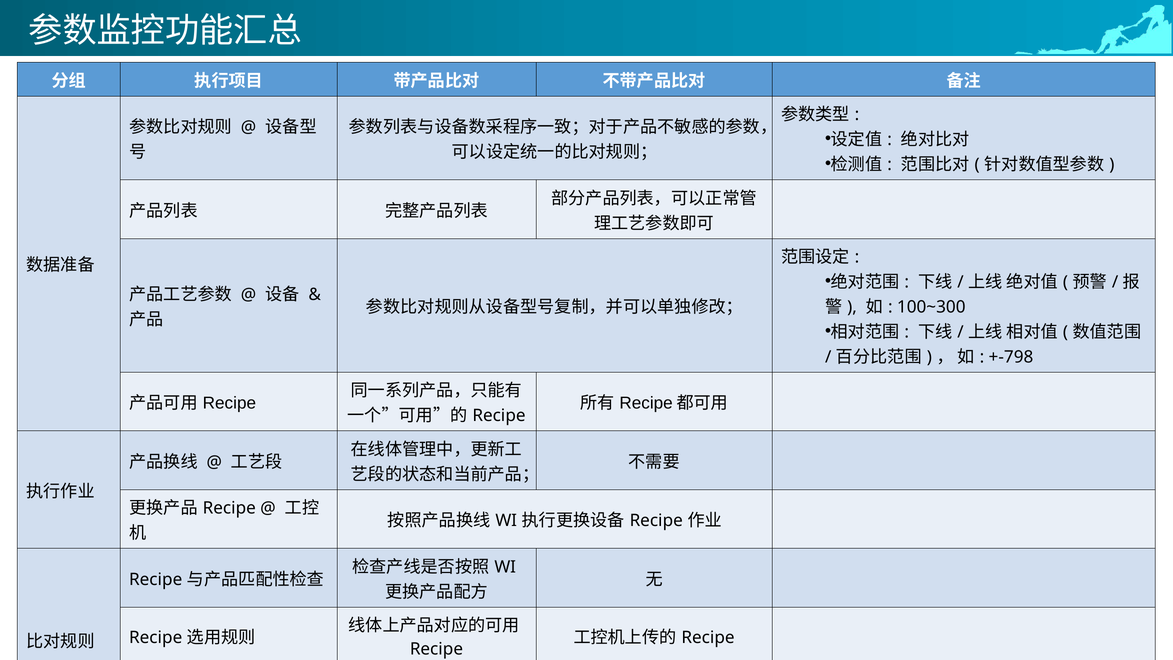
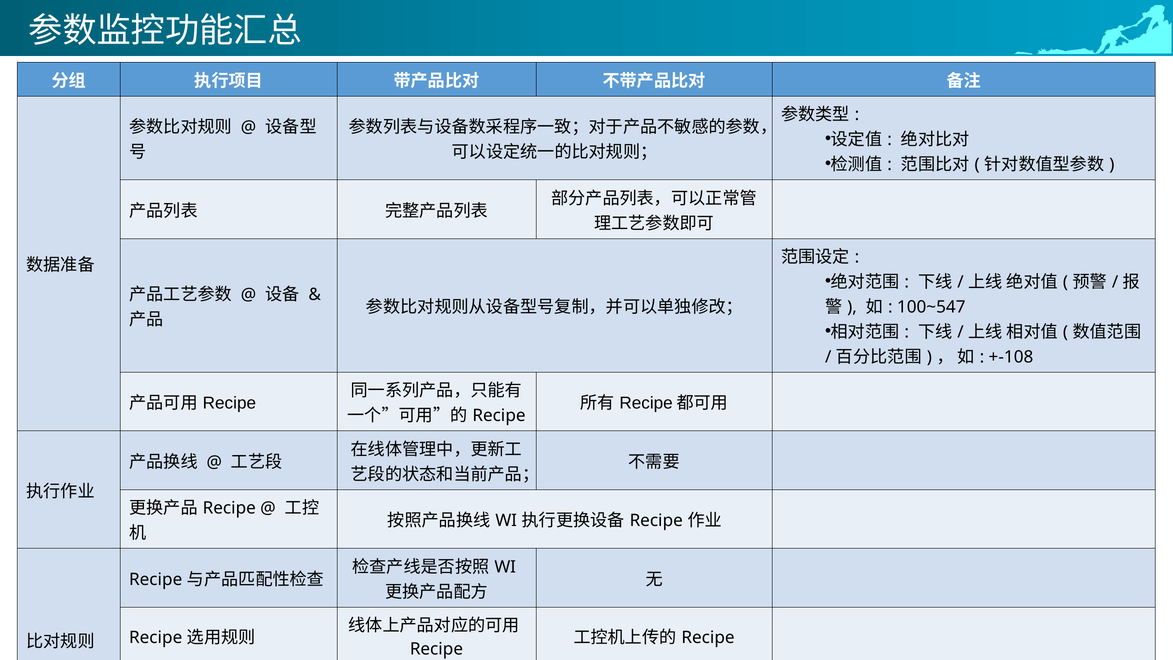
100~300: 100~300 -> 100~547 (931, 307)
+-798: +-798 -> +-108 (1011, 357)
